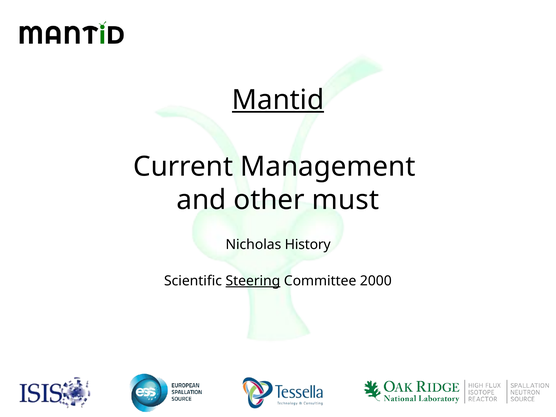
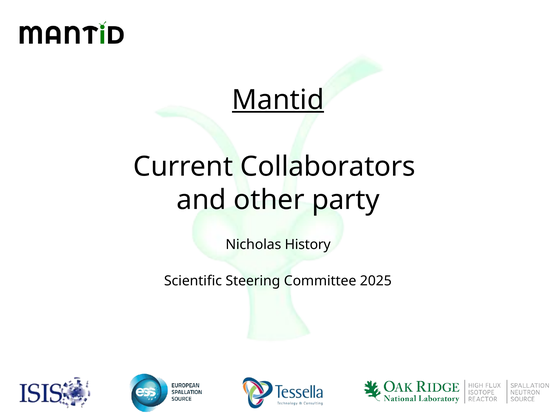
Management: Management -> Collaborators (328, 167)
must: must -> party (346, 200)
Steering underline: present -> none (253, 281)
2000: 2000 -> 2025 (376, 281)
